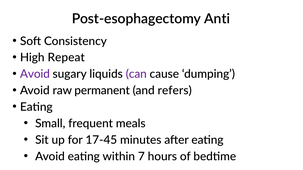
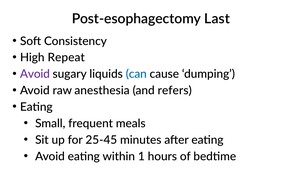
Anti: Anti -> Last (217, 19)
can colour: purple -> blue (136, 74)
permanent: permanent -> anesthesia (102, 91)
17-45: 17-45 -> 25-45 (101, 140)
7: 7 -> 1 (141, 157)
